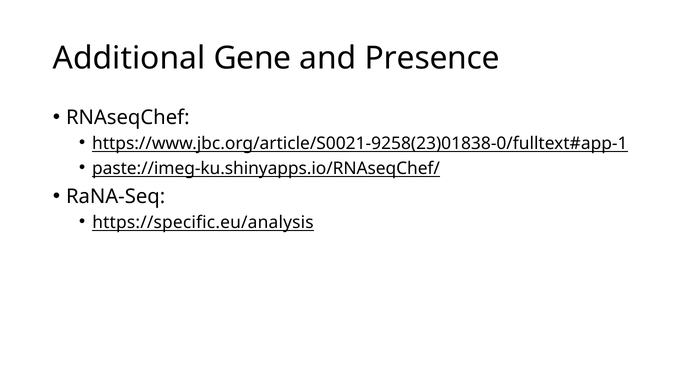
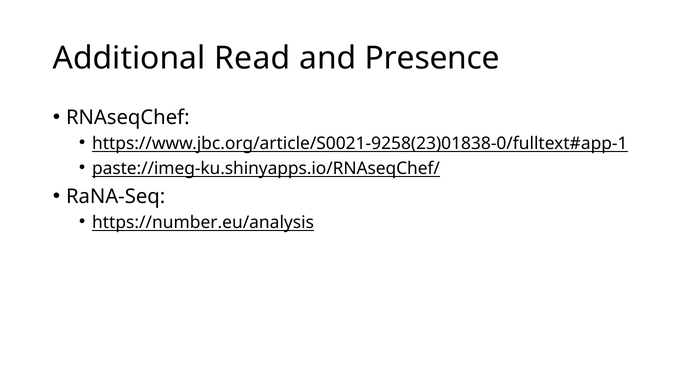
Gene: Gene -> Read (252, 58)
https://specific.eu/analysis: https://specific.eu/analysis -> https://number.eu/analysis (203, 223)
